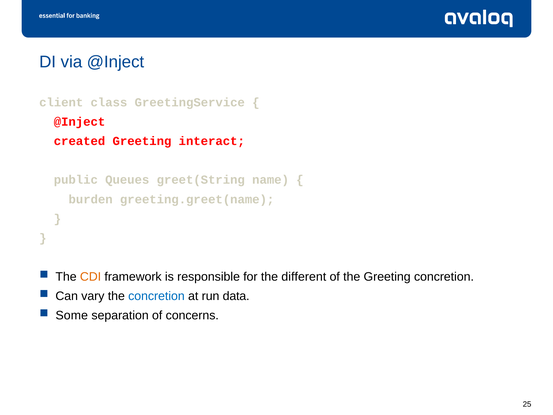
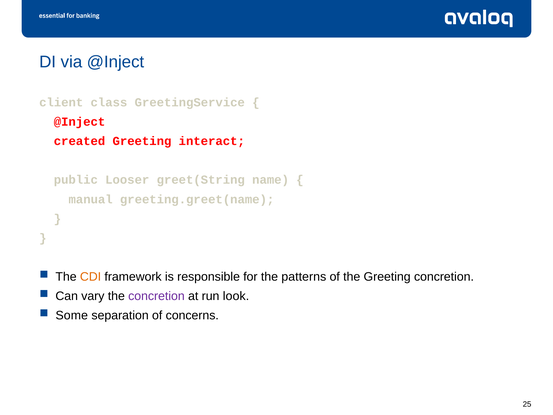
Queues: Queues -> Looser (127, 180)
burden: burden -> manual (91, 199)
different: different -> patterns (304, 277)
concretion colour: blue -> purple (156, 296)
data: data -> look (236, 296)
